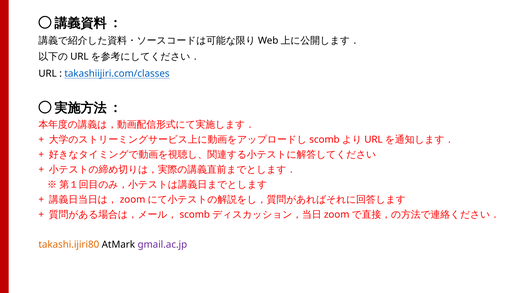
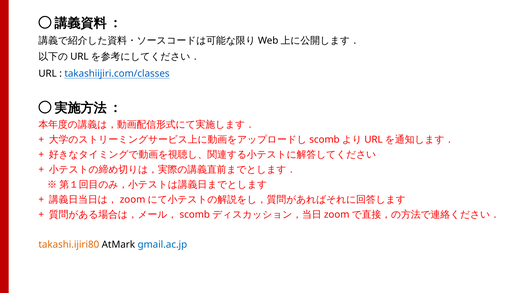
gmail.ac.jp colour: purple -> blue (162, 245)
